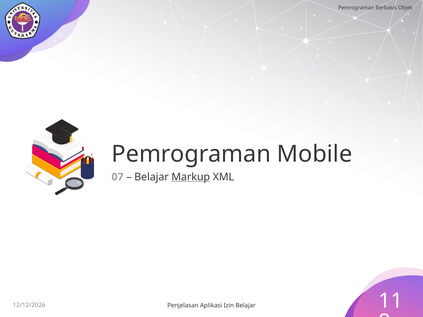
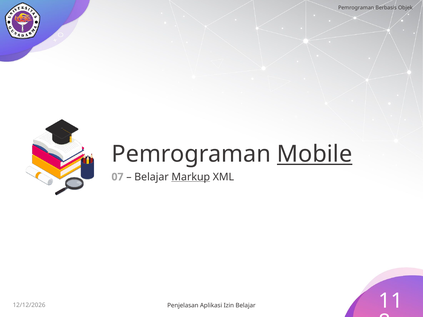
Mobile underline: none -> present (315, 154)
